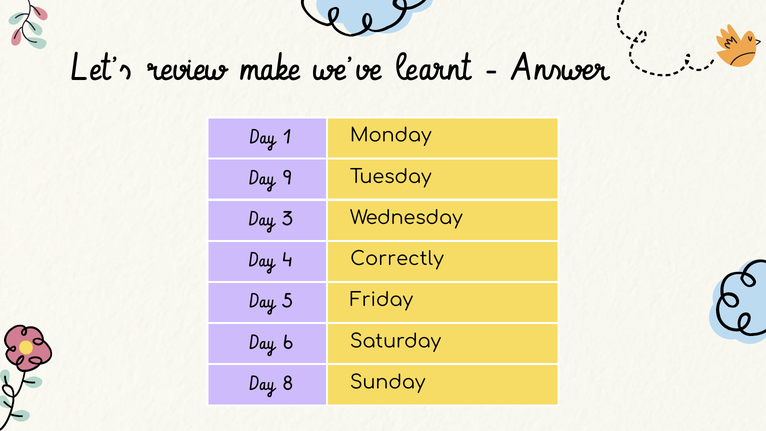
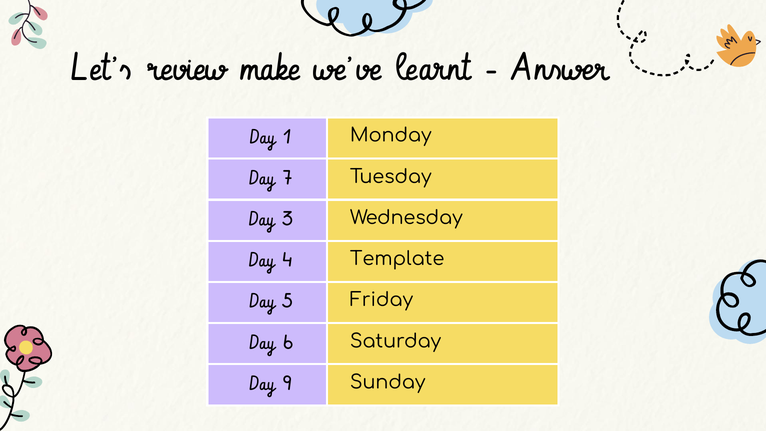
9: 9 -> 7 (287, 178)
Correctly: Correctly -> Template (397, 259)
8: 8 -> 9 (287, 384)
